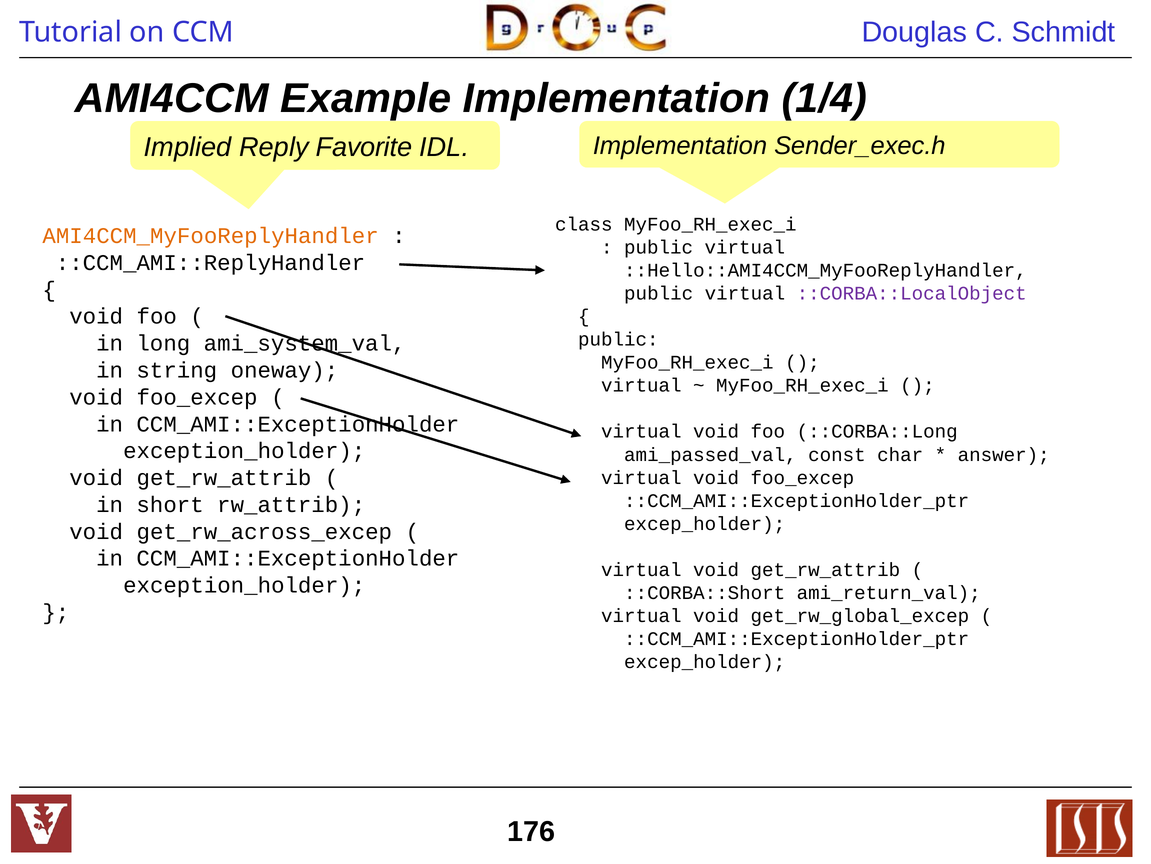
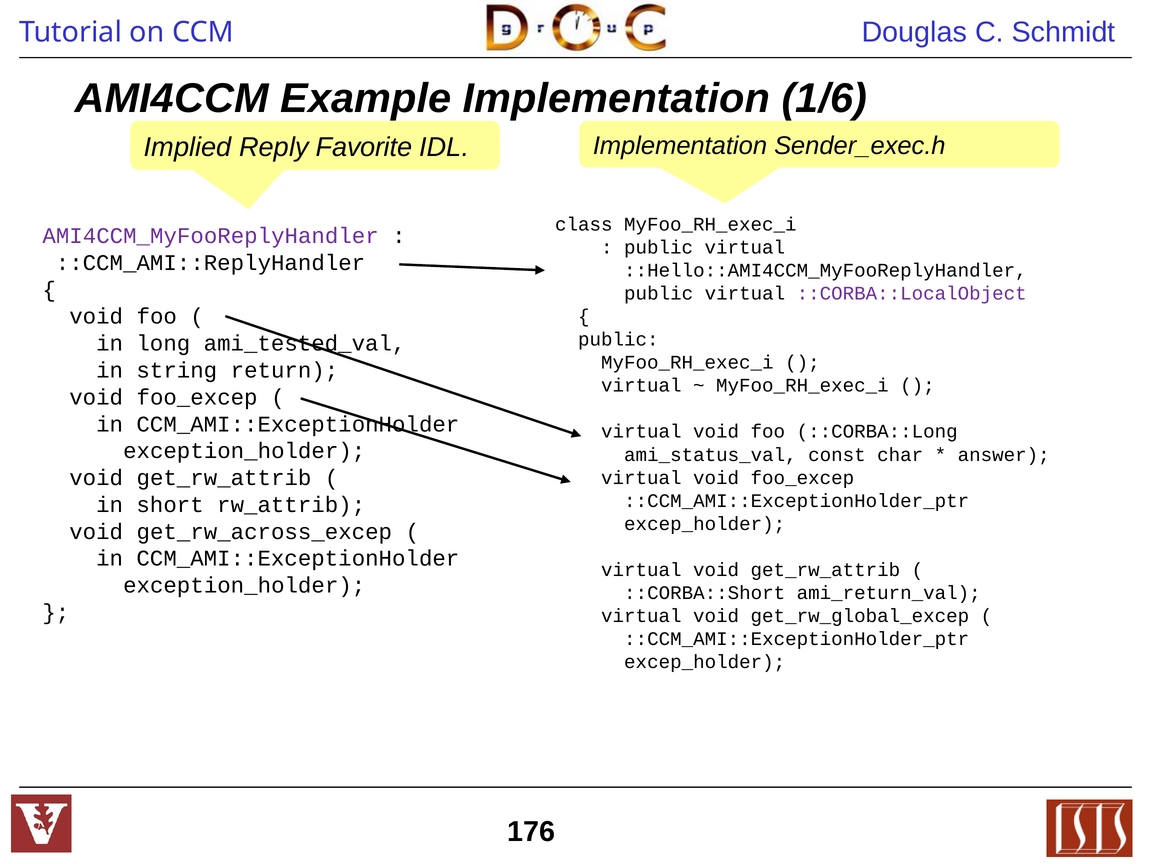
1/4: 1/4 -> 1/6 (824, 98)
AMI4CCM_MyFooReplyHandler colour: orange -> purple (211, 236)
ami_system_val: ami_system_val -> ami_tested_val (305, 343)
oneway: oneway -> return (284, 370)
ami_passed_val: ami_passed_val -> ami_status_val (710, 454)
